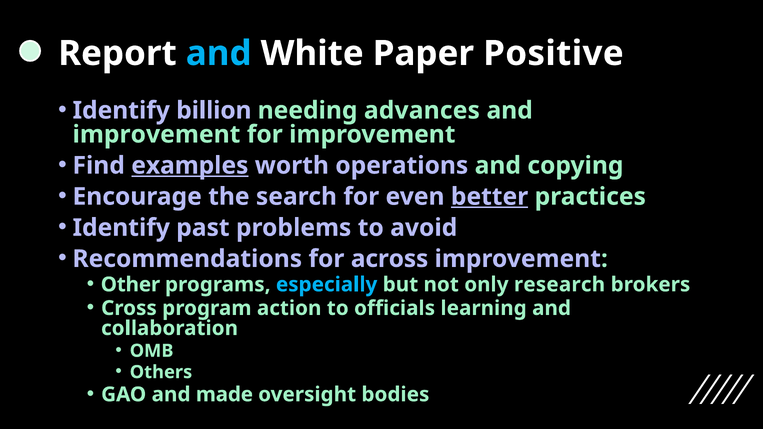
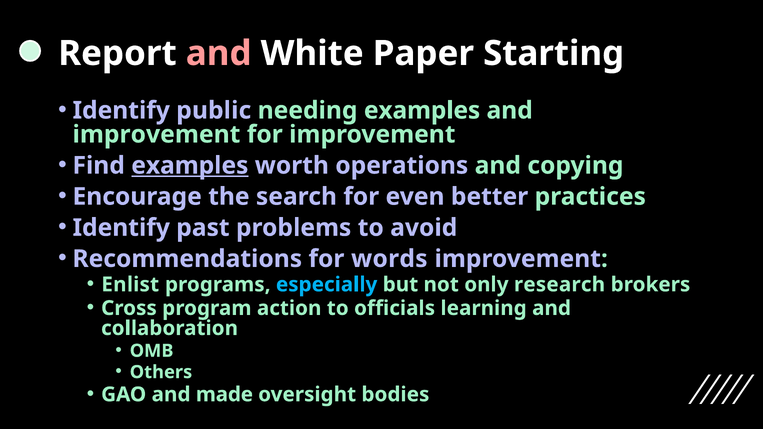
and colour: light blue -> pink (219, 53)
Positive: Positive -> Starting (554, 53)
billion: billion -> public (214, 111)
needing advances: advances -> examples (422, 111)
better underline: present -> none (490, 197)
across: across -> words (389, 259)
Other: Other -> Enlist (130, 285)
